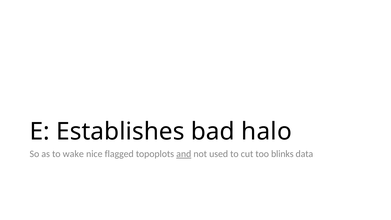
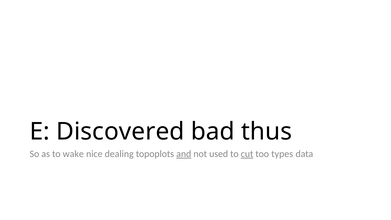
Establishes: Establishes -> Discovered (120, 131)
halo: halo -> thus (267, 131)
flagged: flagged -> dealing (119, 154)
cut underline: none -> present (247, 154)
blinks: blinks -> types (282, 154)
